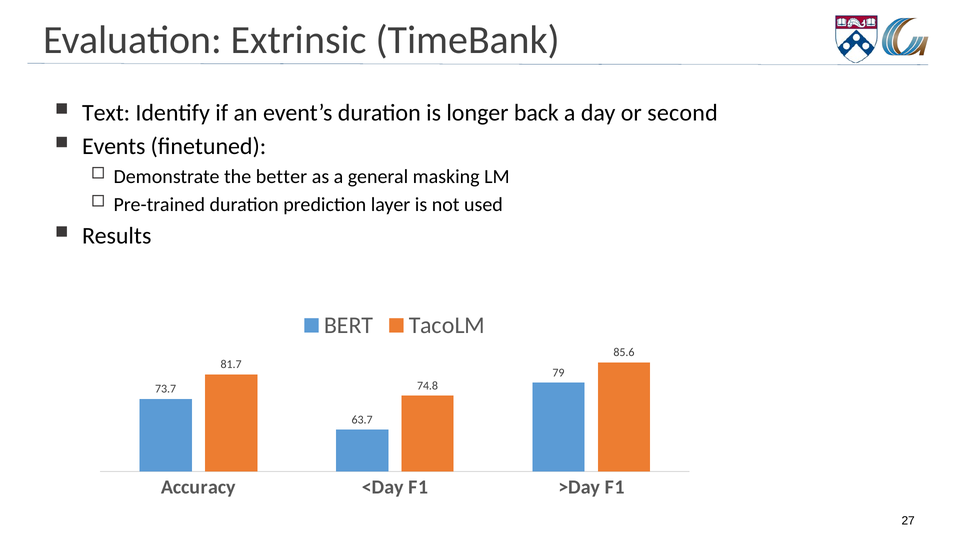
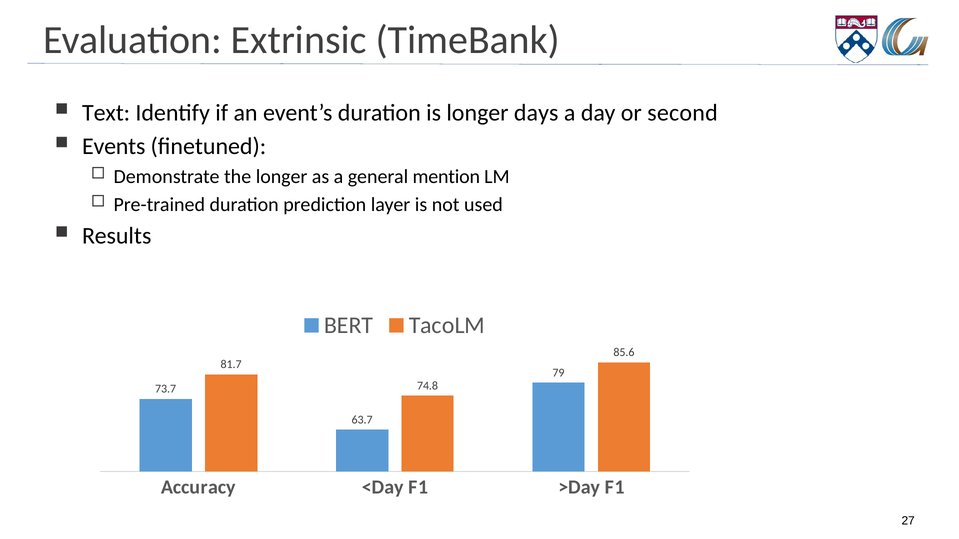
back: back -> days (536, 113)
the better: better -> longer (282, 177)
masking: masking -> mention (446, 177)
